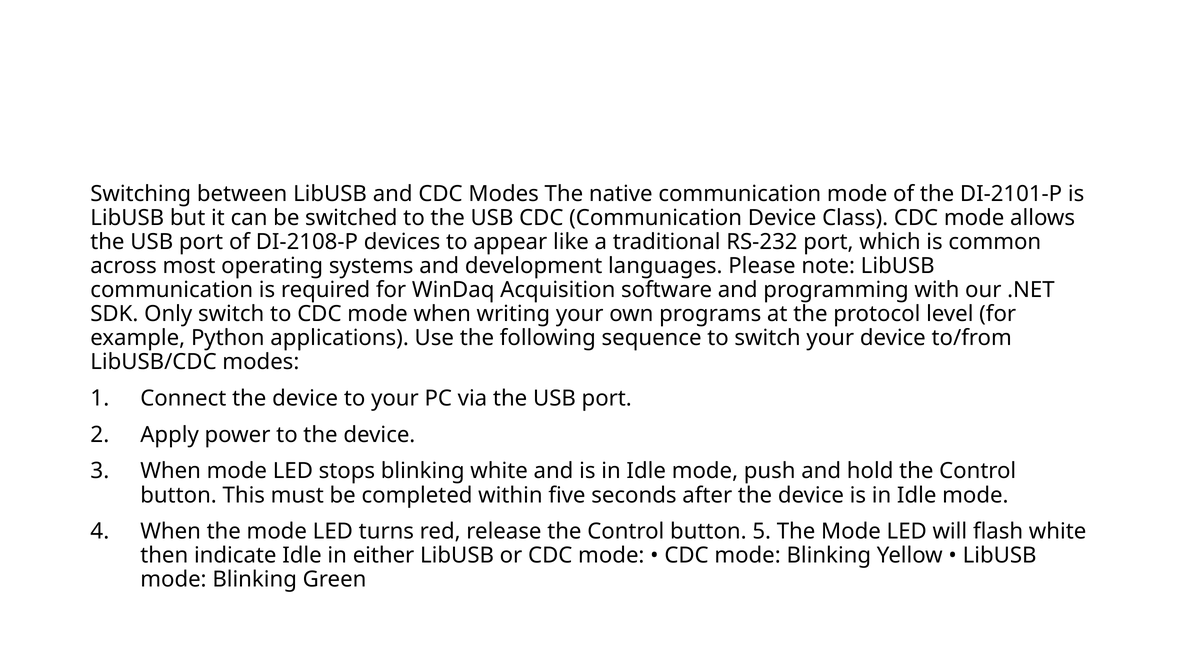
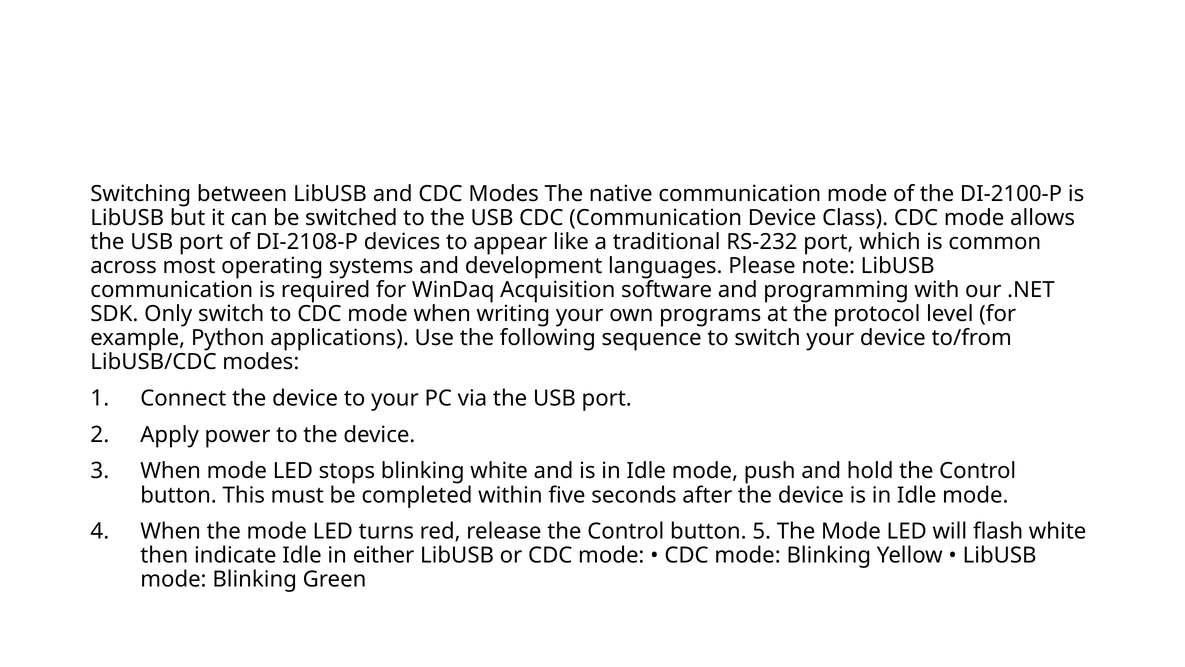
DI-2101-P: DI-2101-P -> DI-2100-P (1011, 194)
